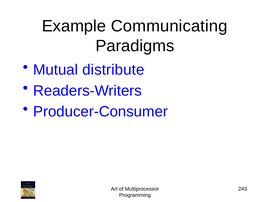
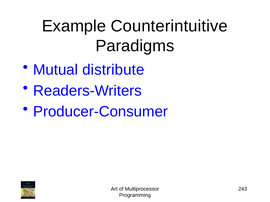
Communicating: Communicating -> Counterintuitive (169, 26)
